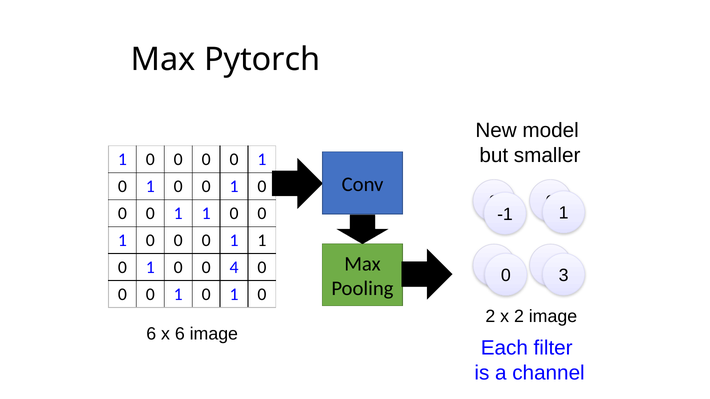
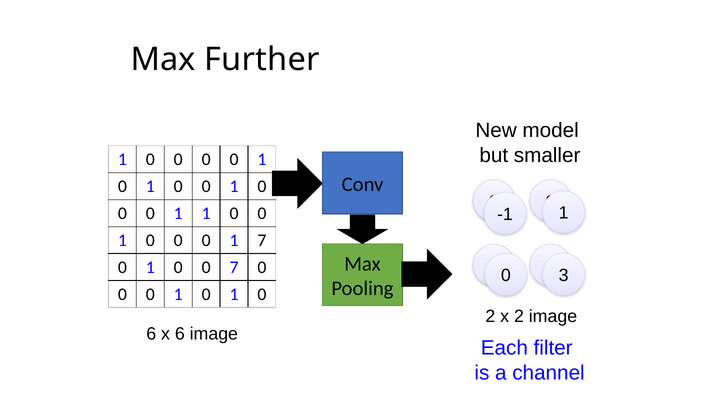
Pytorch: Pytorch -> Further (262, 60)
1: 1 -> 7 (262, 240)
0 4: 4 -> 7 (234, 267)
